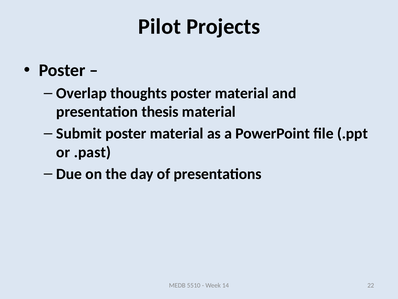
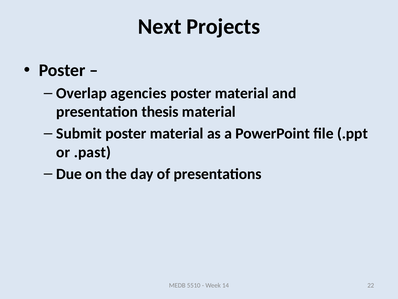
Pilot: Pilot -> Next (160, 26)
thoughts: thoughts -> agencies (138, 93)
